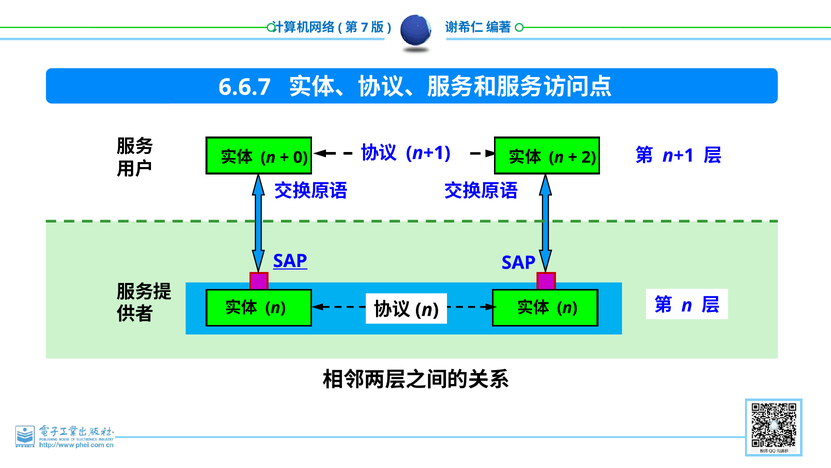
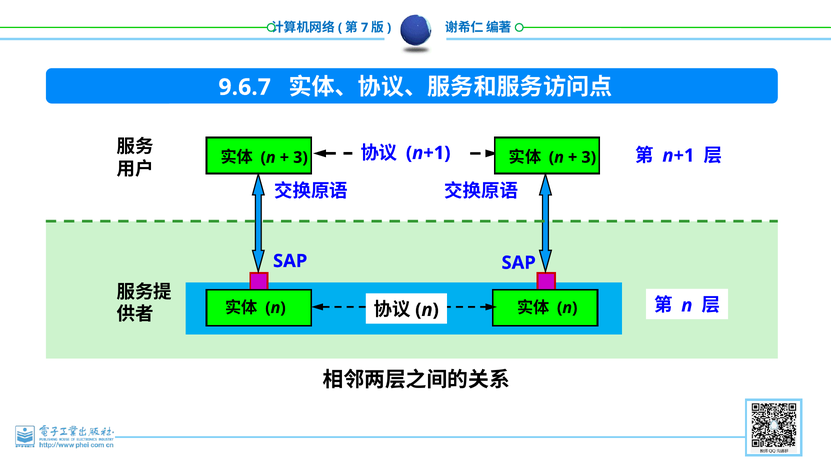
6.6.7: 6.6.7 -> 9.6.7 (245, 87)
2: 2 -> 3 (589, 157)
0: 0 -> 3 (301, 157)
SAP underline: present -> none (290, 261)
